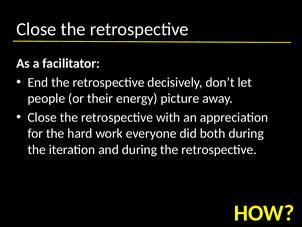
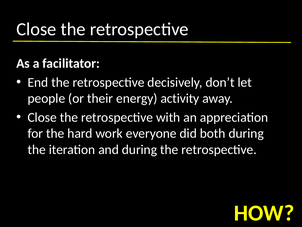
picture: picture -> activity (180, 98)
